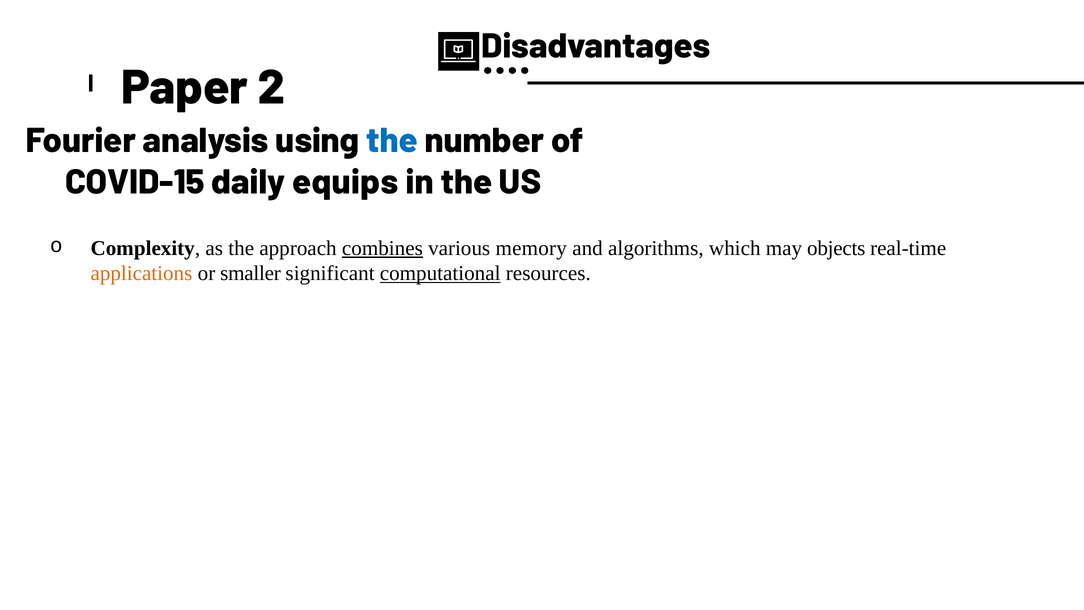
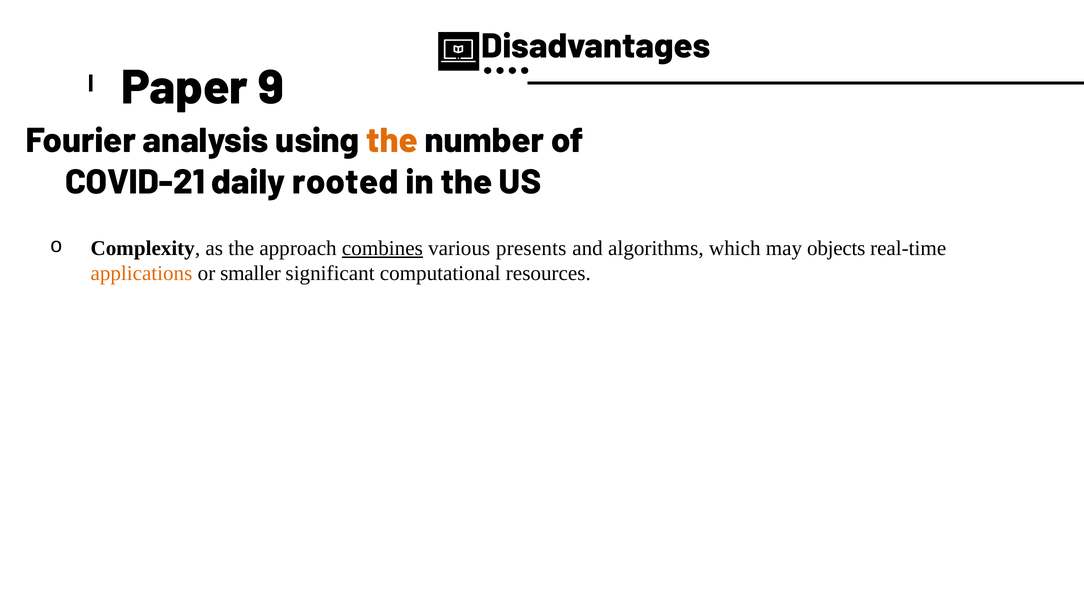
2: 2 -> 9 (271, 88)
the colour: blue -> orange (392, 141)
COVID-15: COVID-15 -> COVID-21 (135, 182)
equips: equips -> rooted (345, 182)
memory: memory -> presents (531, 248)
computational underline: present -> none (440, 273)
